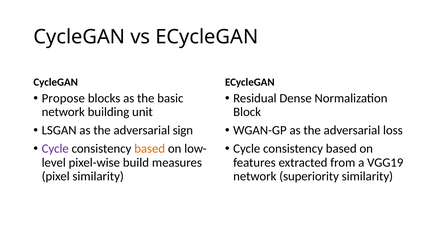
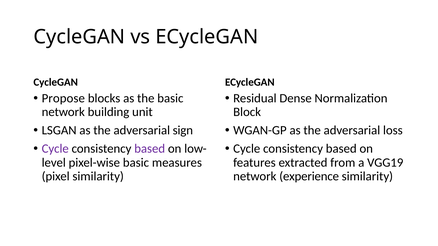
based colour: orange -> purple (150, 149)
pixel-wise build: build -> basic (136, 163)
superiority: superiority -> experience (309, 177)
